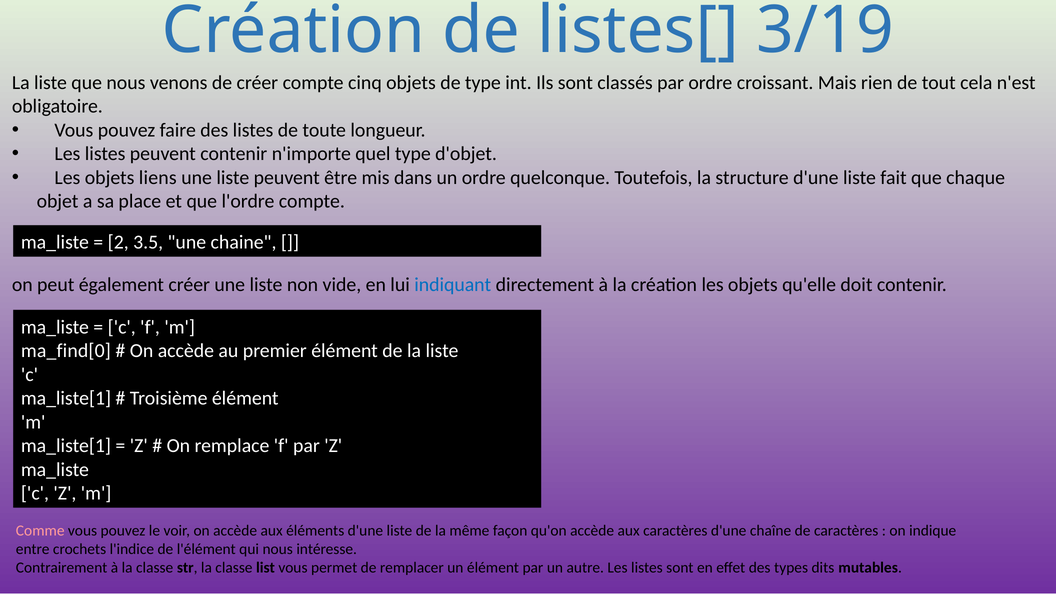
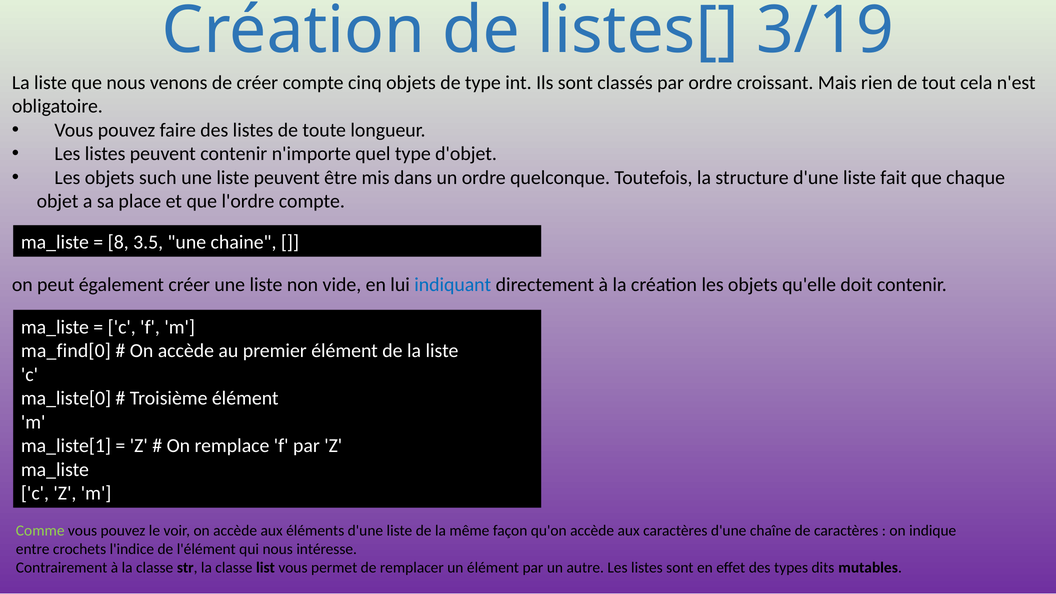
liens: liens -> such (158, 178)
2: 2 -> 8 (118, 242)
ma_liste[1: ma_liste[1 -> ma_liste[0 (66, 398)
Comme colour: pink -> light green (40, 531)
